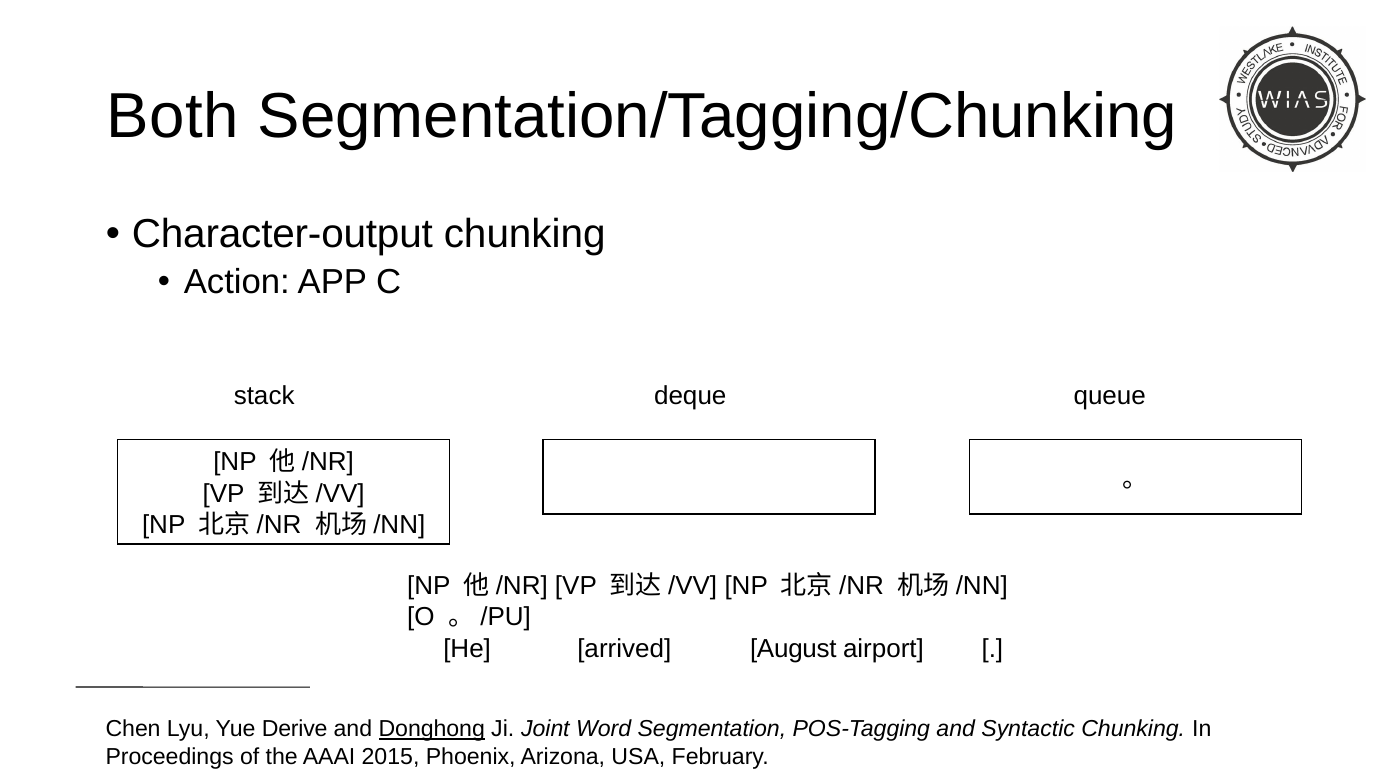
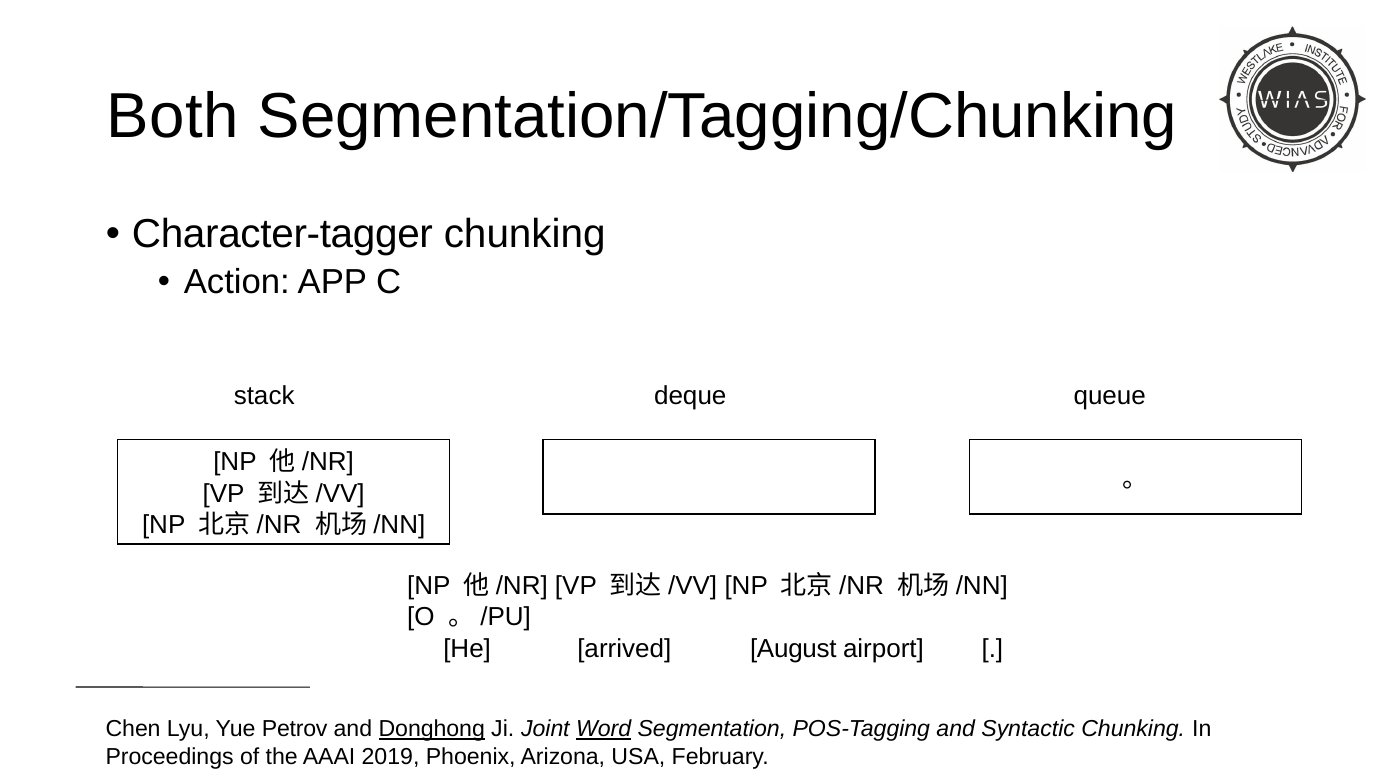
Character-output: Character-output -> Character-tagger (282, 235)
Derive: Derive -> Petrov (295, 730)
Word underline: none -> present (604, 730)
2015: 2015 -> 2019 (391, 757)
